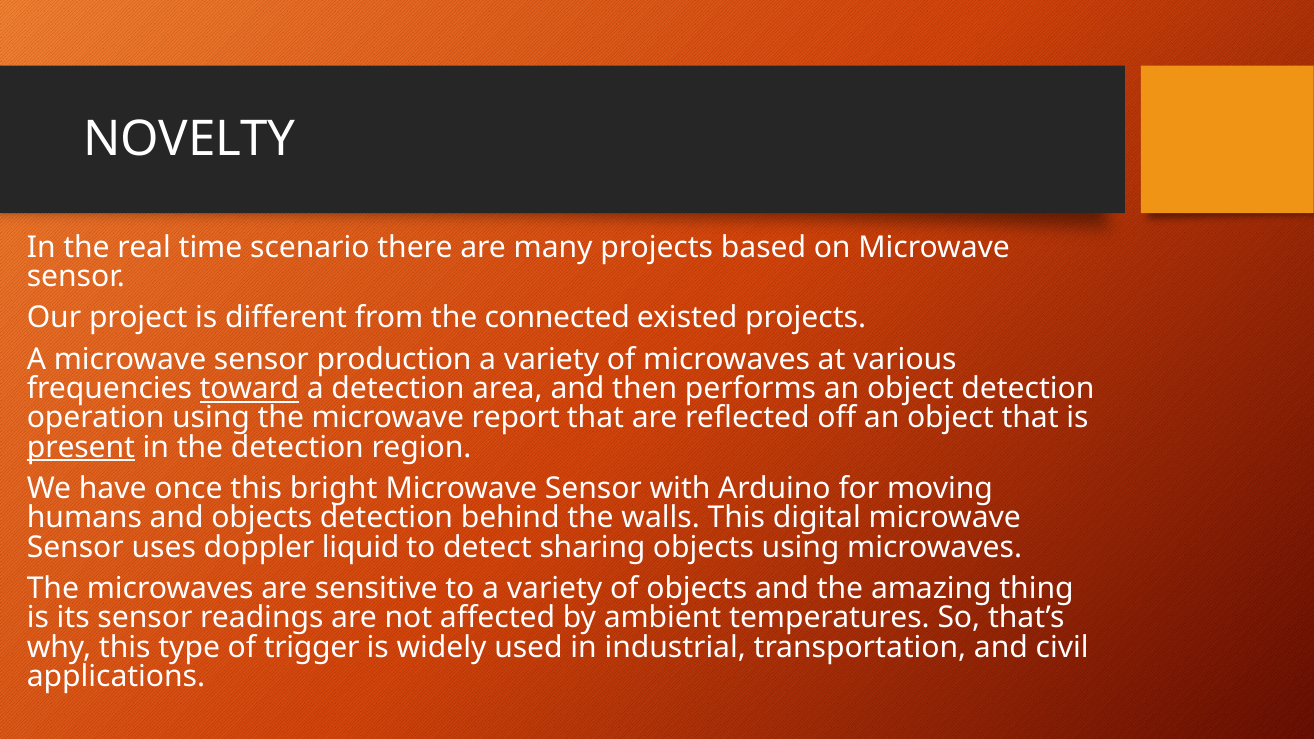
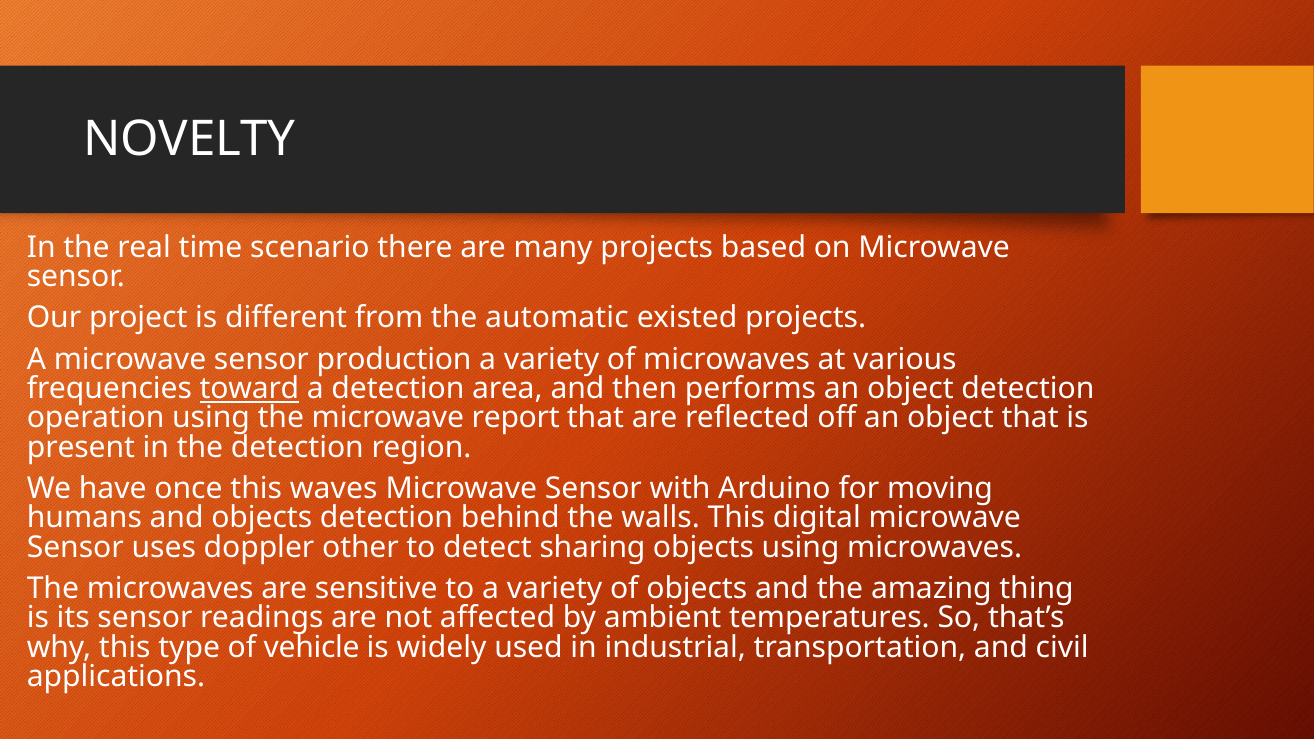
connected: connected -> automatic (557, 318)
present underline: present -> none (81, 447)
bright: bright -> waves (334, 489)
liquid: liquid -> other (360, 547)
trigger: trigger -> vehicle (312, 647)
